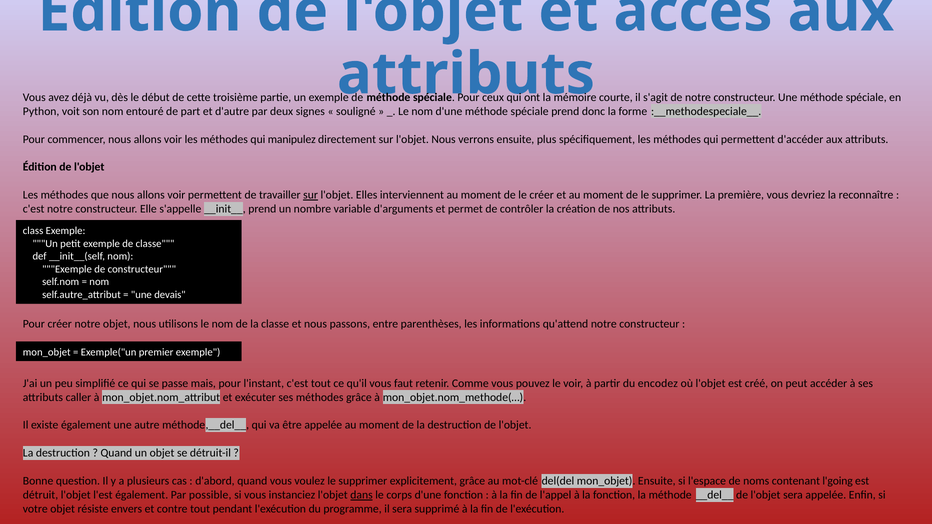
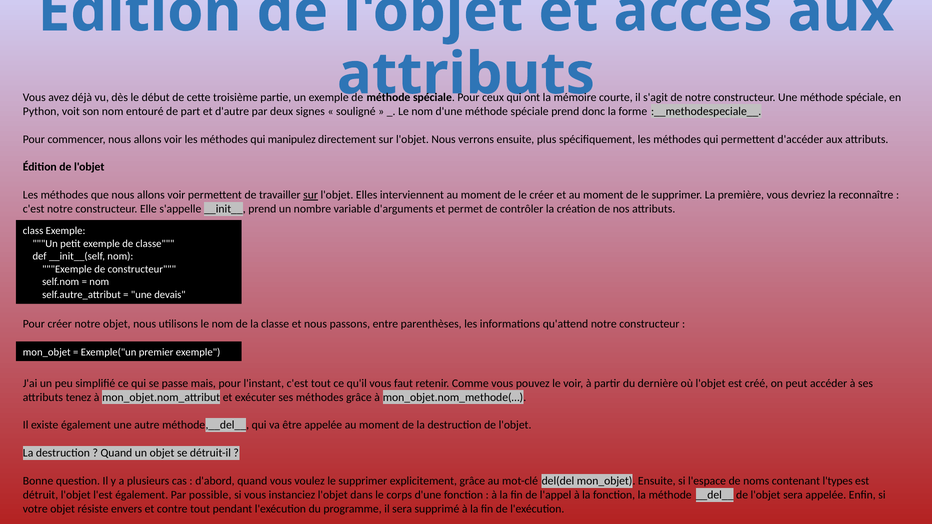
encodez: encodez -> dernière (658, 383)
caller: caller -> tenez (78, 397)
l'going: l'going -> l'types (838, 481)
dans underline: present -> none (362, 495)
